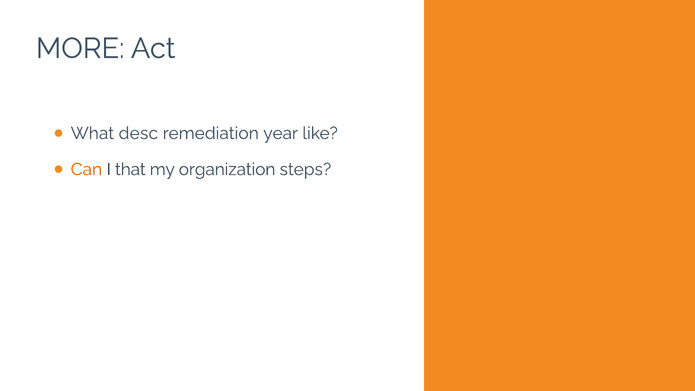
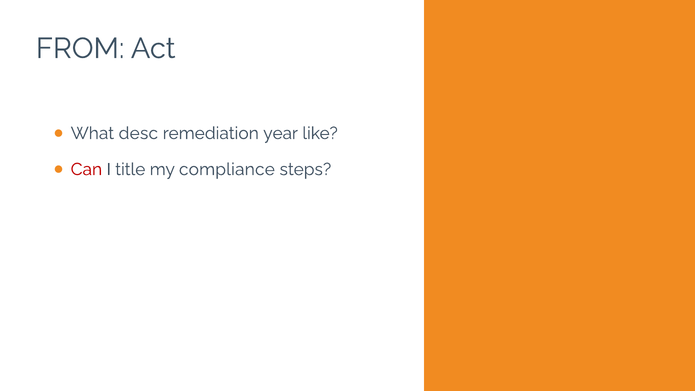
MORE: MORE -> FROM (80, 48)
Can colour: orange -> red (86, 169)
that: that -> title (130, 169)
organization: organization -> compliance (227, 169)
